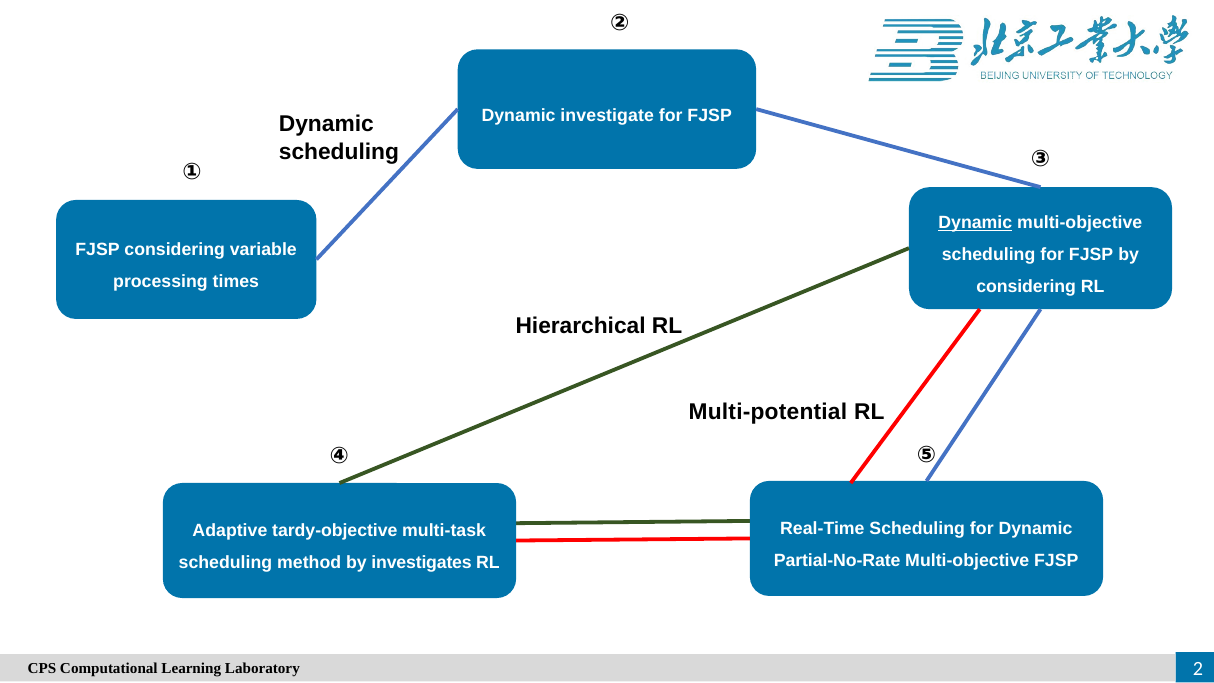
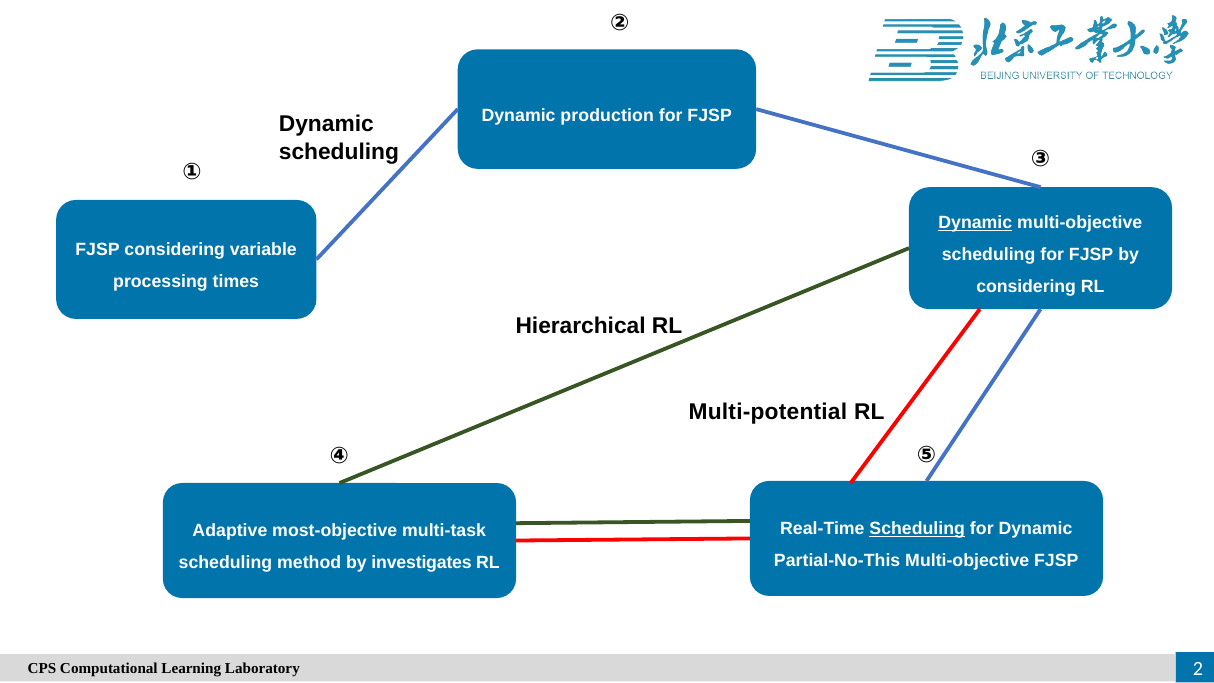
investigate: investigate -> production (607, 116)
Scheduling underline: none -> present (917, 529)
tardy-objective: tardy-objective -> most-objective (335, 531)
Partial-No-Rate: Partial-No-Rate -> Partial-No-This (837, 561)
